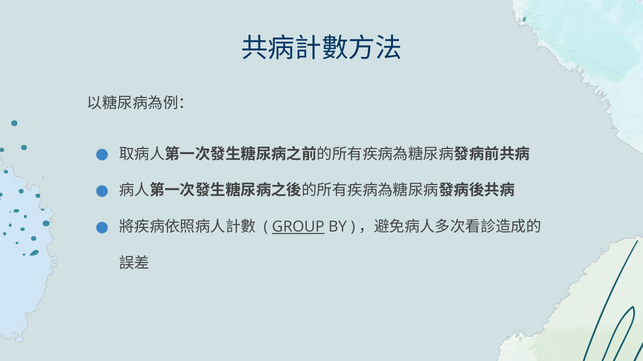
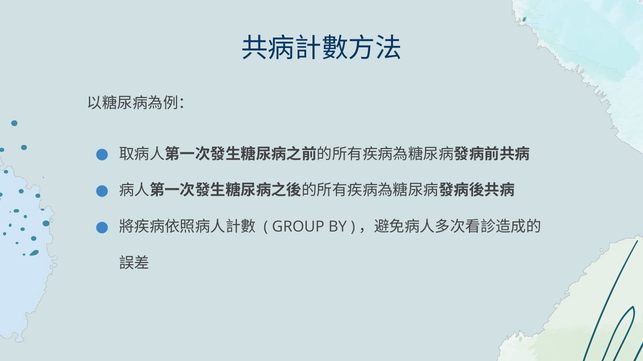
GROUP underline: present -> none (298, 227)
